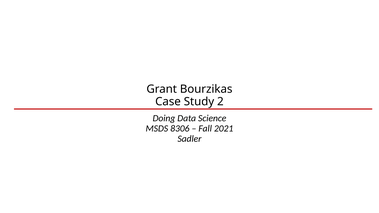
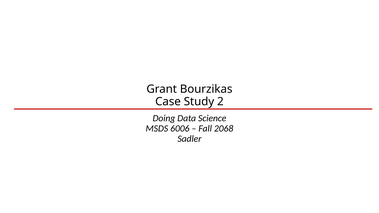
8306: 8306 -> 6006 (180, 129)
2021: 2021 -> 2068 (224, 129)
